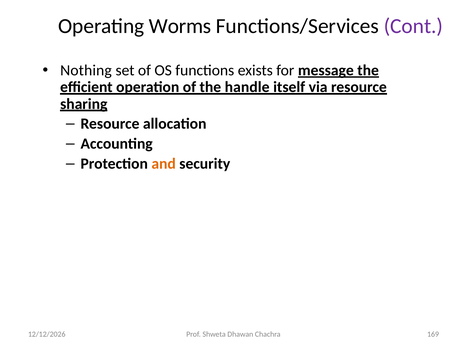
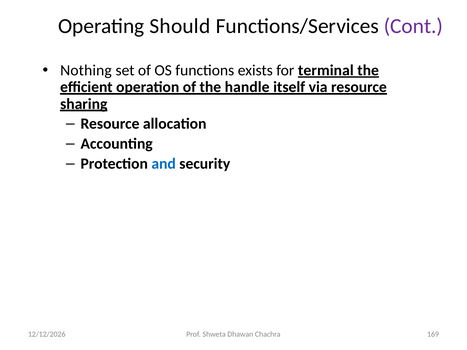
Worms: Worms -> Should (180, 26)
message: message -> terminal (326, 70)
and colour: orange -> blue (164, 164)
